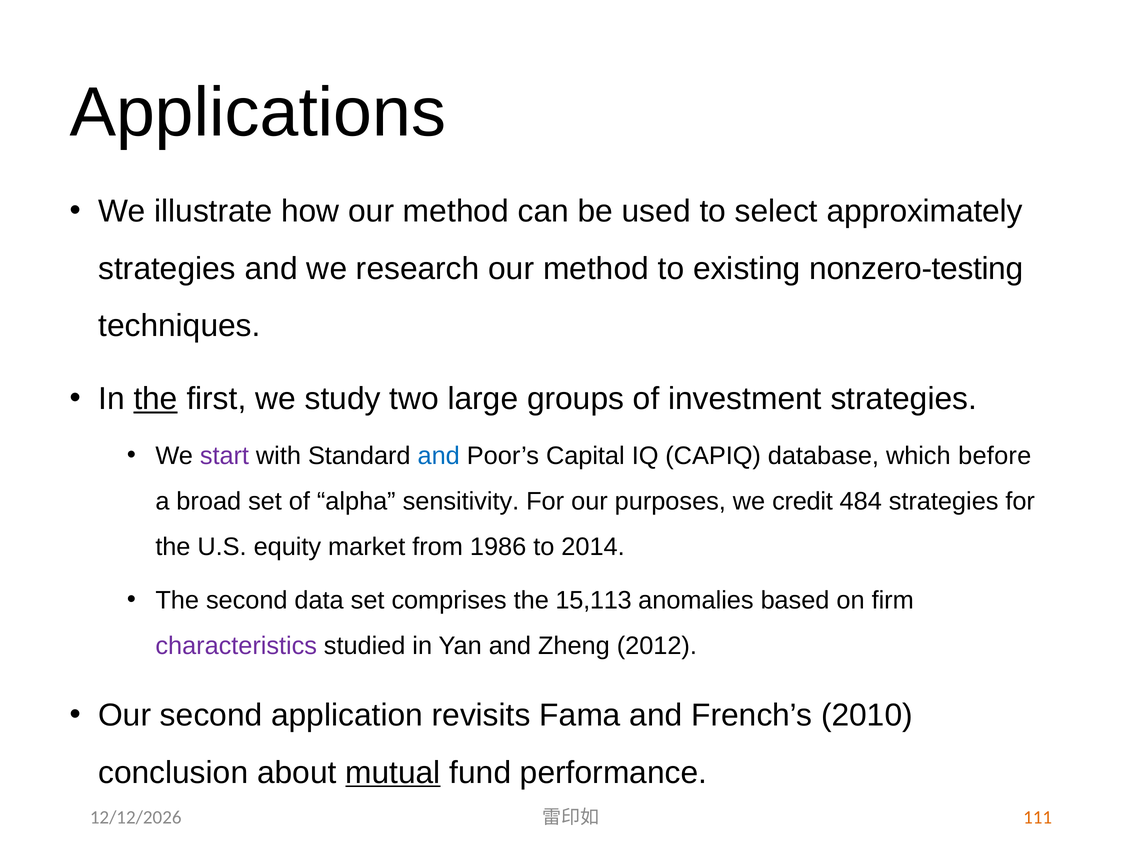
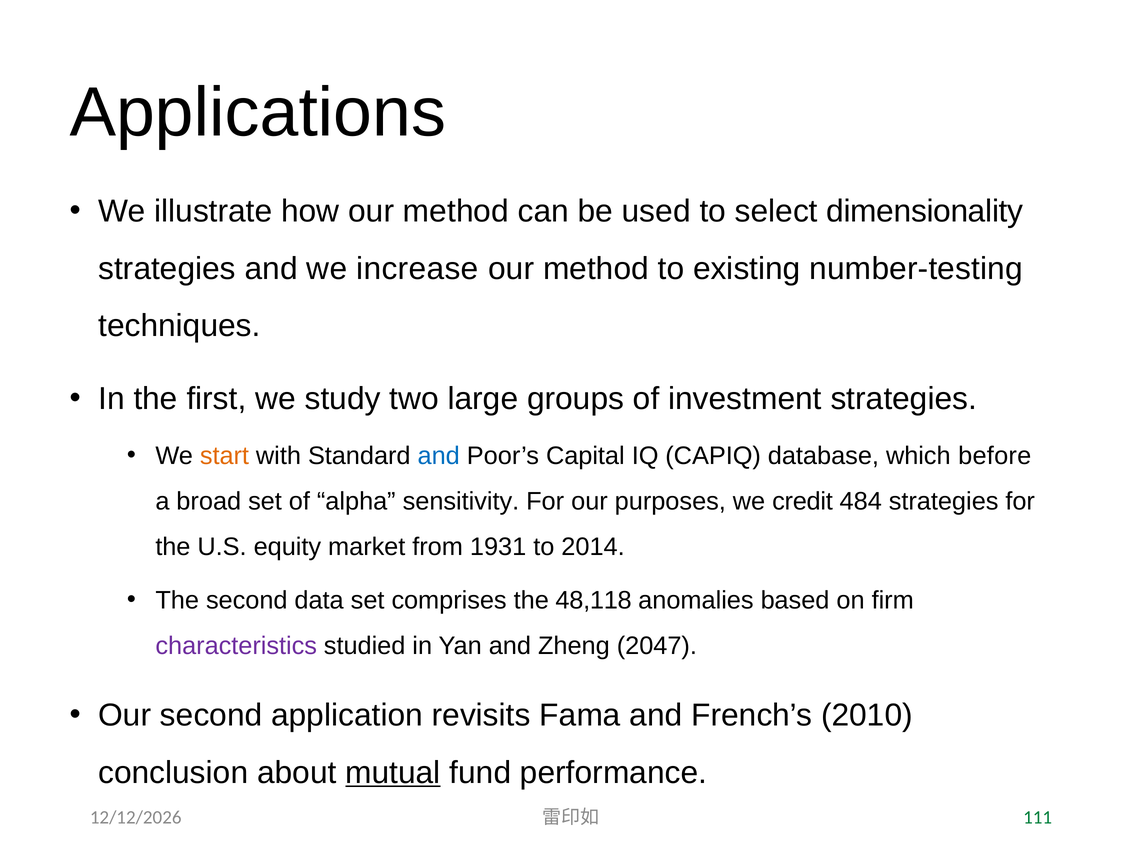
approximately: approximately -> dimensionality (925, 212)
research: research -> increase (418, 269)
nonzero-testing: nonzero-testing -> number-testing (916, 269)
the underline: present -> none (156, 399)
start colour: purple -> orange (224, 456)
1986: 1986 -> 1931 (498, 547)
15,113: 15,113 -> 48,118 (594, 601)
2012: 2012 -> 2047 (657, 646)
111 colour: orange -> green (1038, 818)
